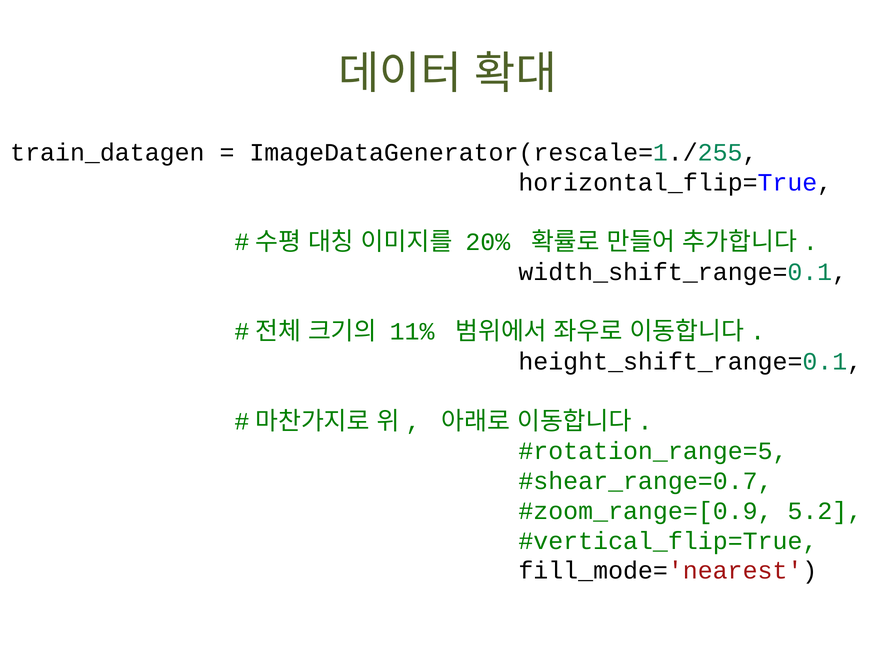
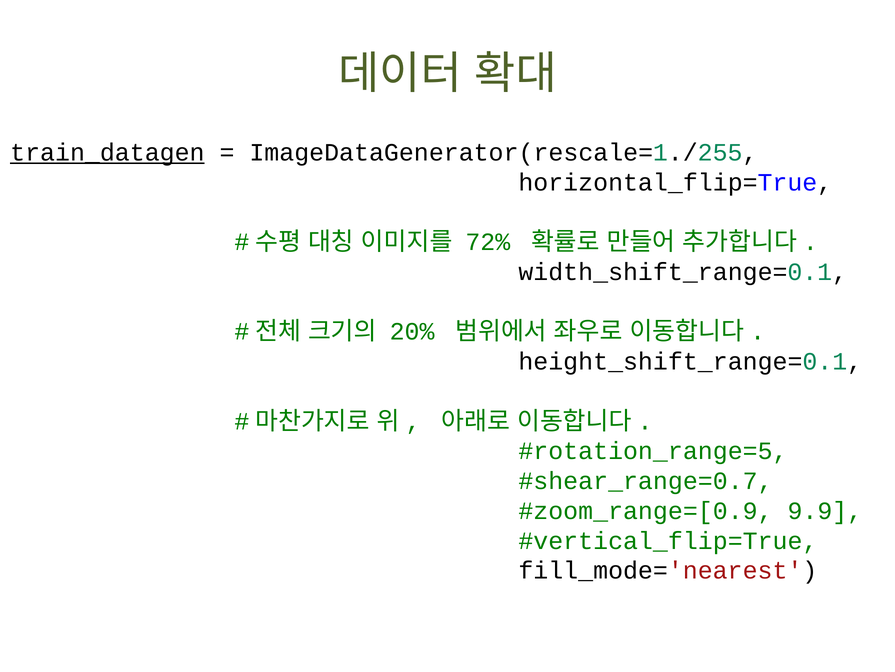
train_datagen underline: none -> present (107, 152)
20%: 20% -> 72% (488, 242)
11%: 11% -> 20% (412, 331)
5.2: 5.2 -> 9.9 (825, 510)
